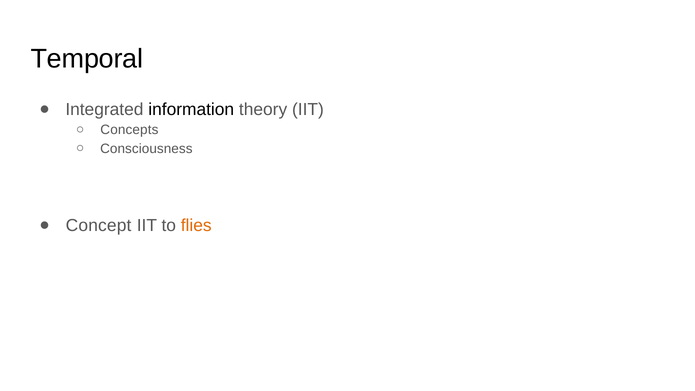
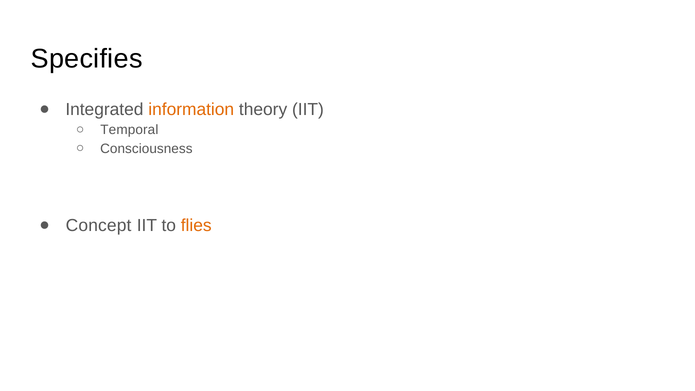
Temporal: Temporal -> Specifies (87, 59)
information colour: black -> orange (191, 109)
Concepts: Concepts -> Temporal (129, 130)
